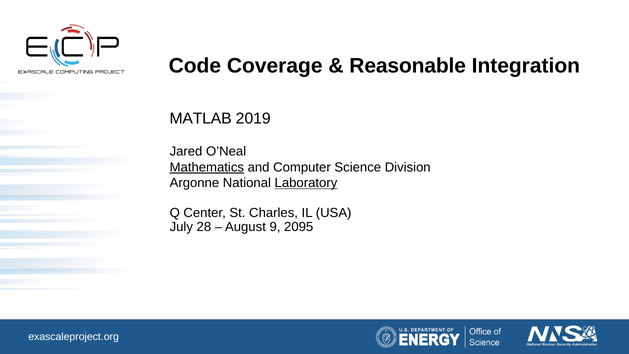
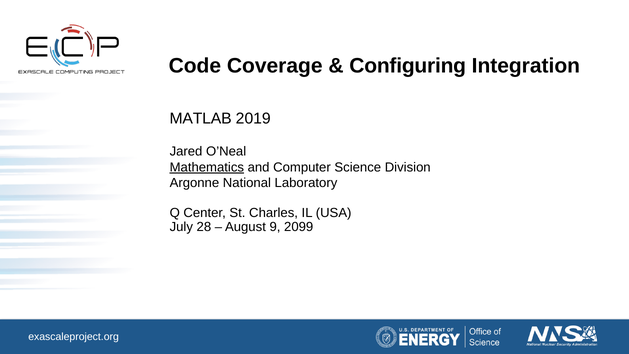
Reasonable: Reasonable -> Configuring (408, 66)
Laboratory underline: present -> none (306, 183)
2095: 2095 -> 2099 (299, 227)
